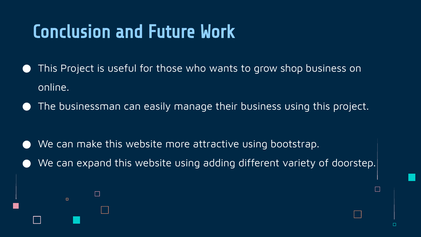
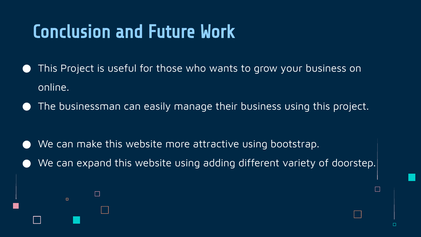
shop: shop -> your (292, 68)
